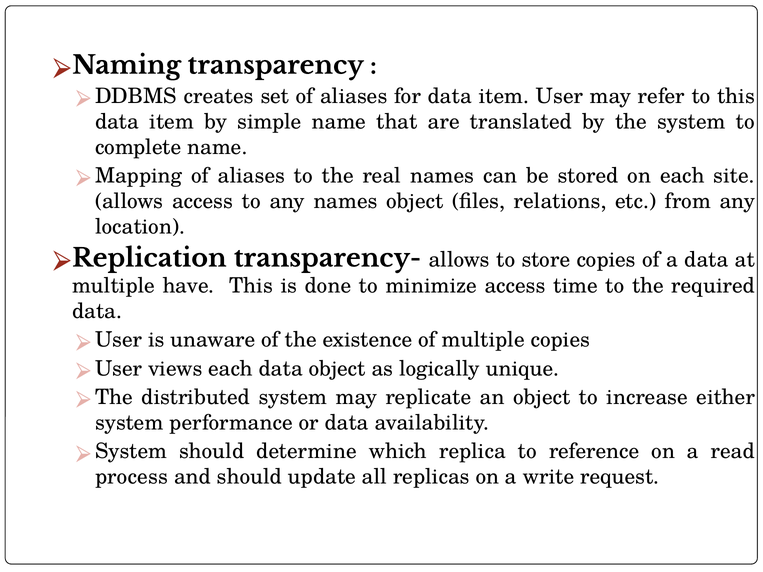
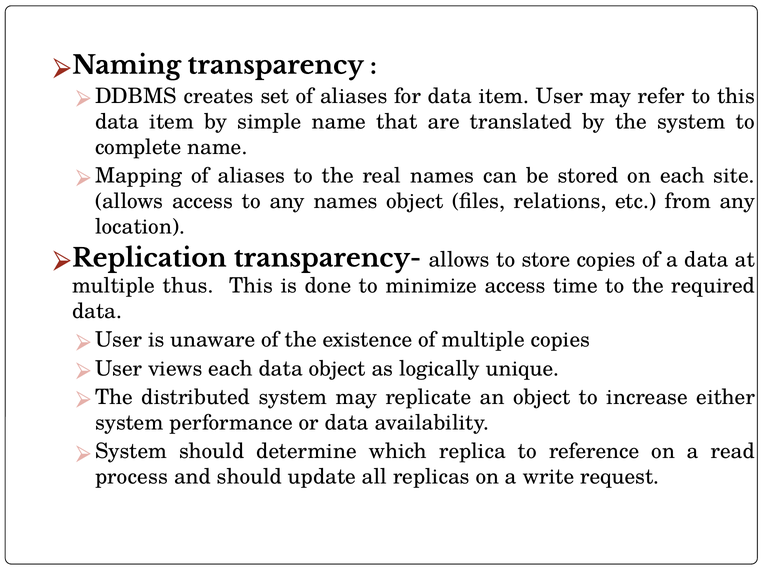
have: have -> thus (188, 286)
